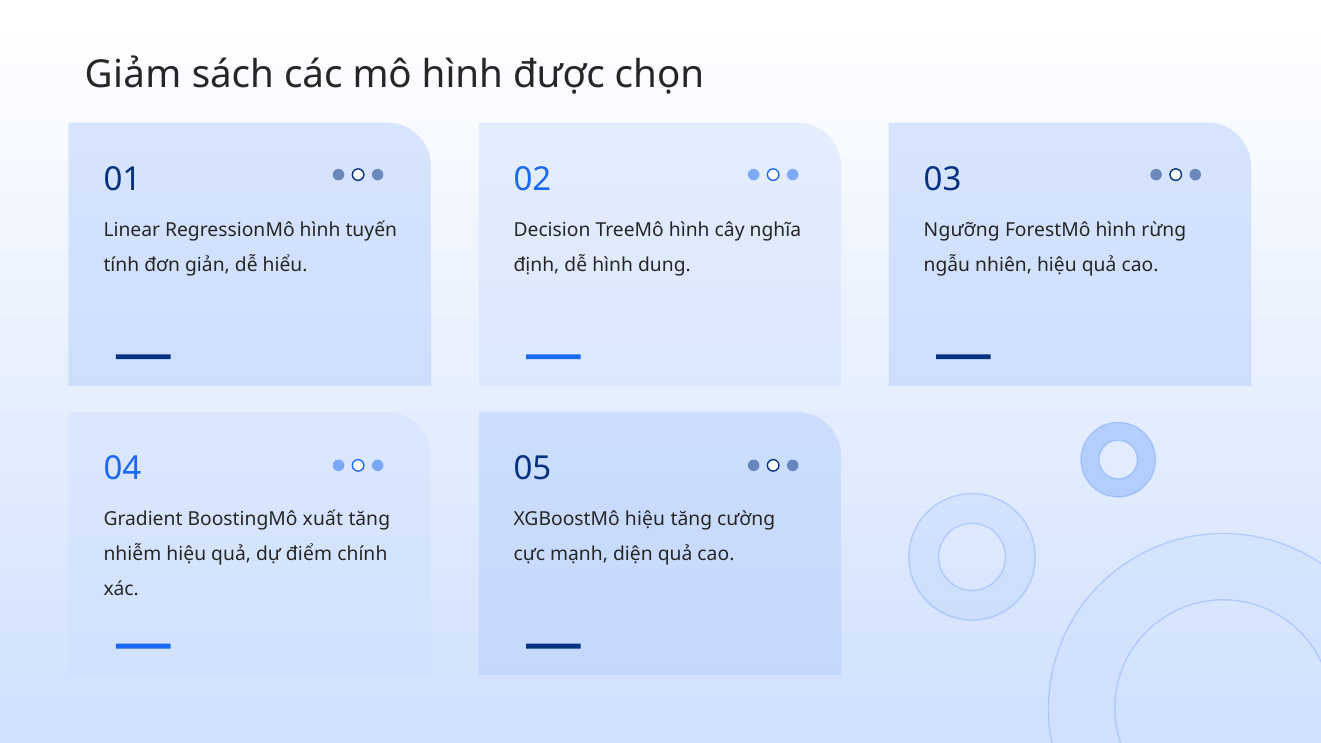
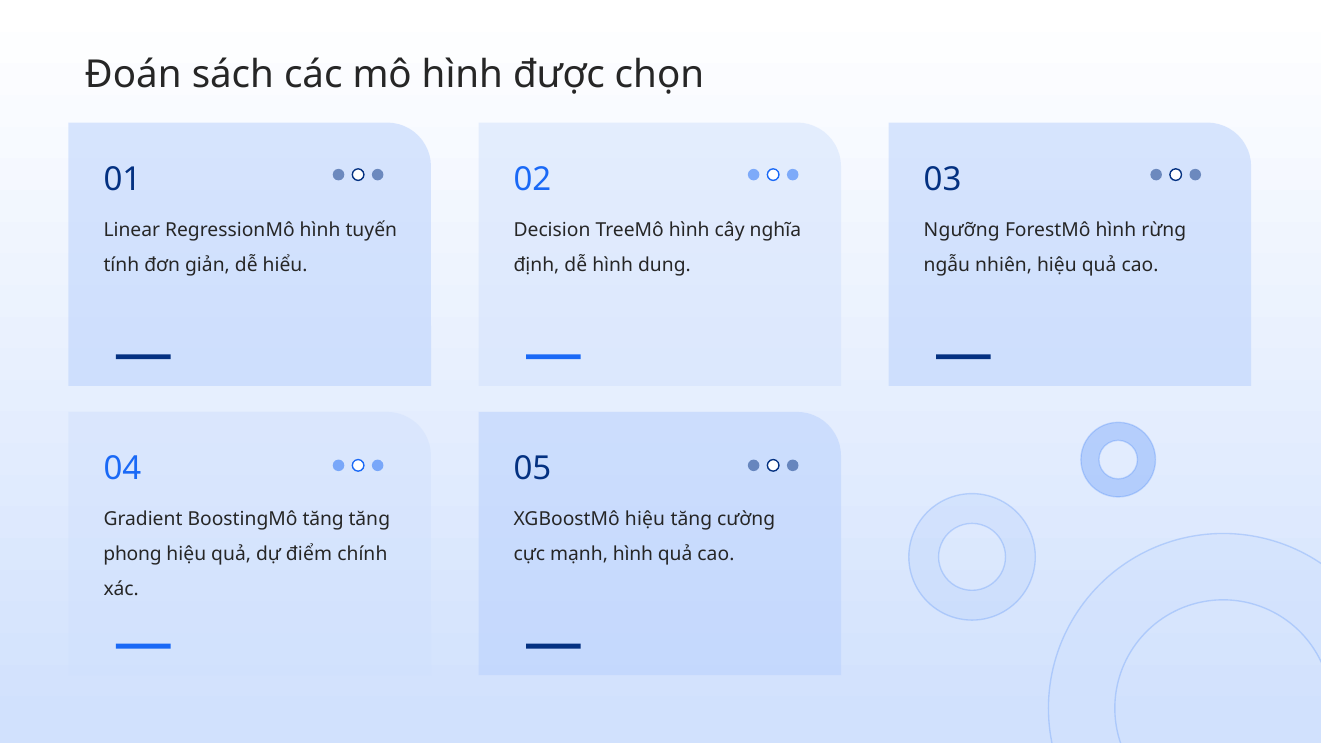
Giảm: Giảm -> Đoán (133, 74)
BoostingMô xuất: xuất -> tăng (323, 520)
nhiễm: nhiễm -> phong (133, 554)
mạnh diện: diện -> hình (633, 554)
